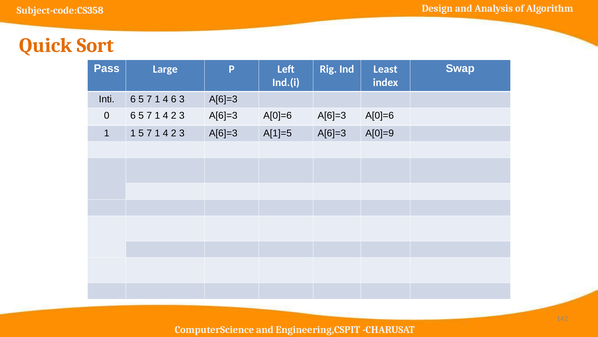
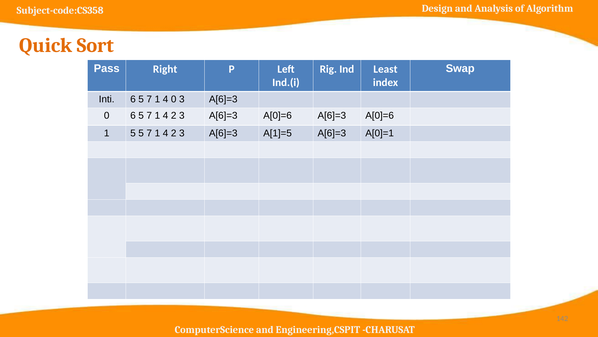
Large: Large -> Right (165, 69)
4 6: 6 -> 0 (174, 99)
1 1: 1 -> 5 (133, 133)
A[0]=9: A[0]=9 -> A[0]=1 (380, 133)
